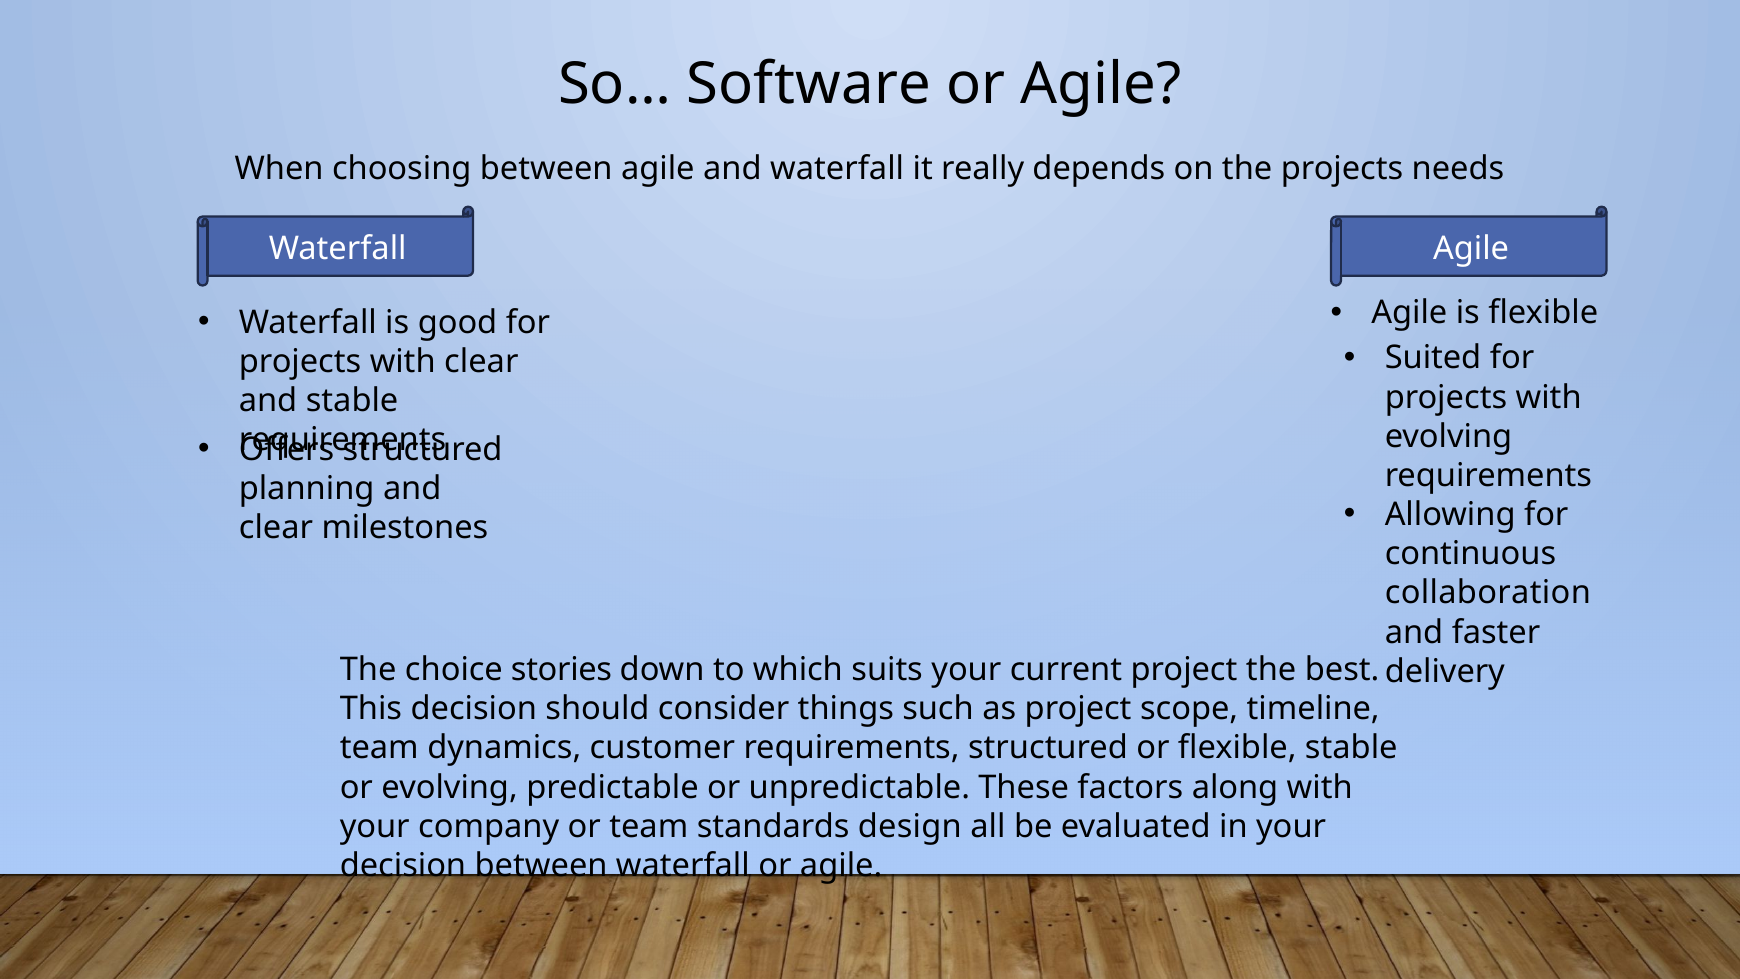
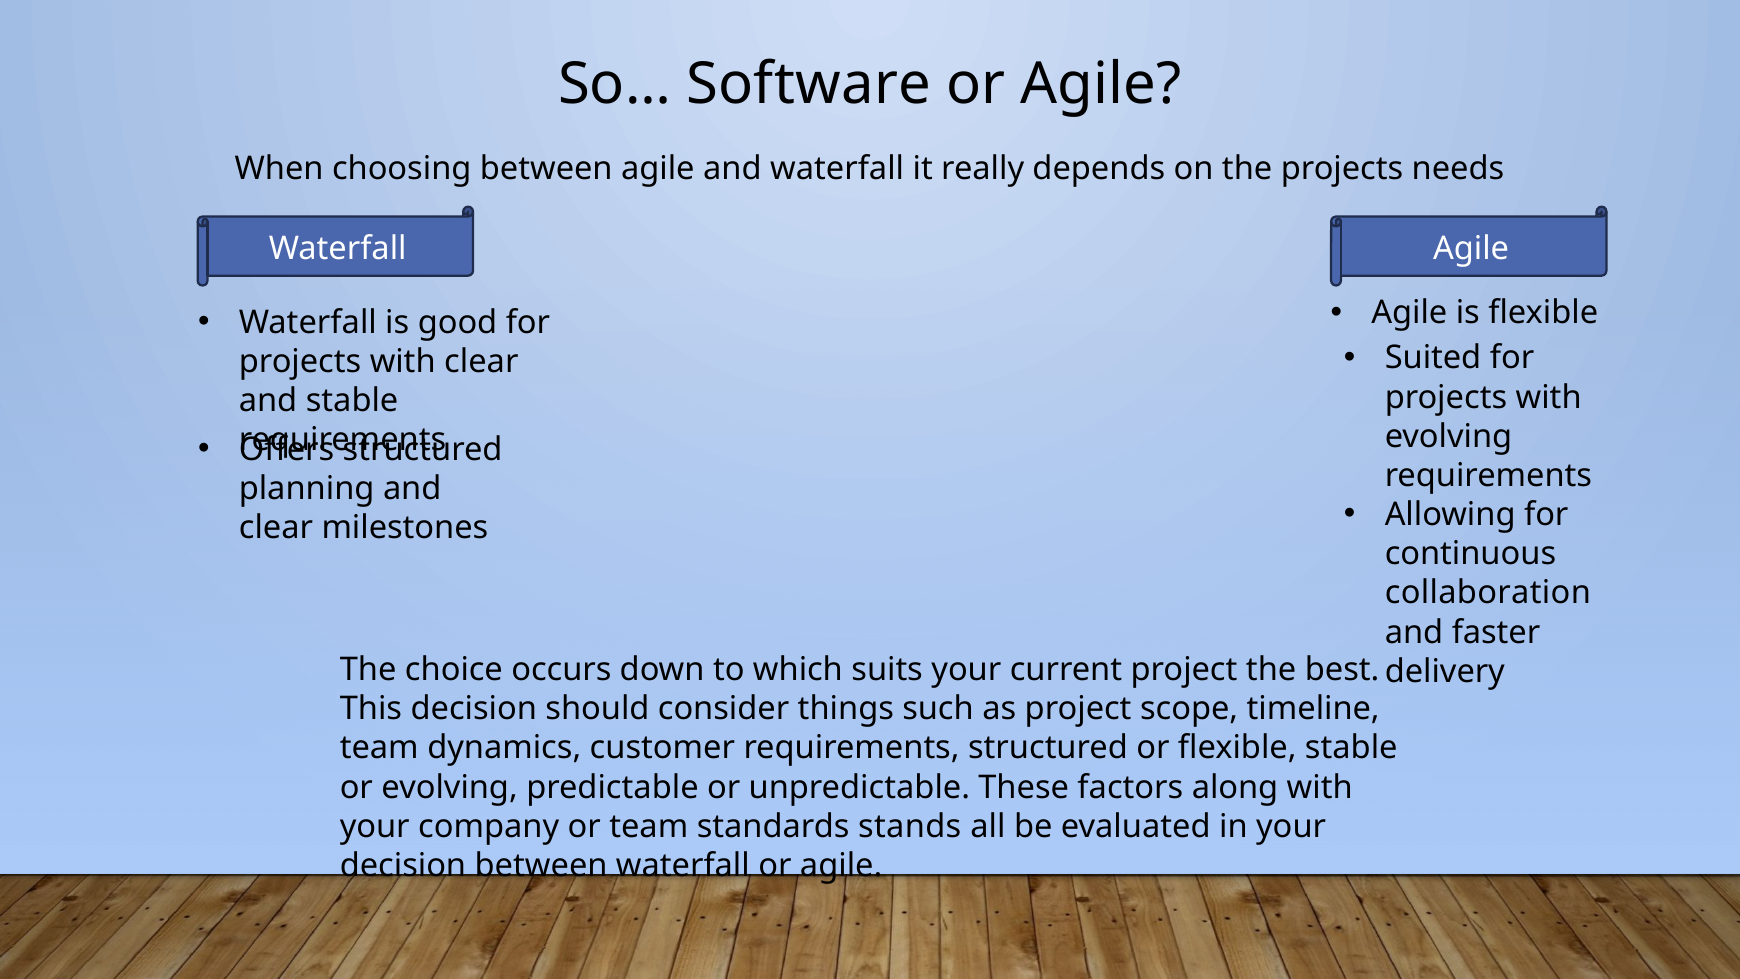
stories: stories -> occurs (561, 670)
design: design -> stands (910, 826)
